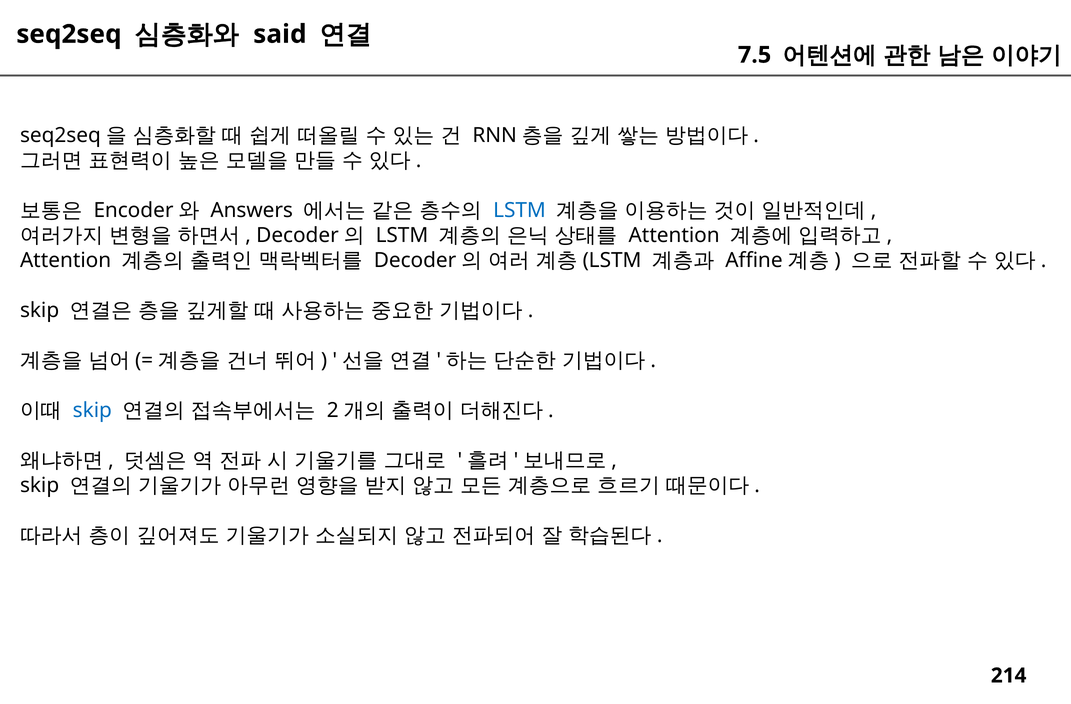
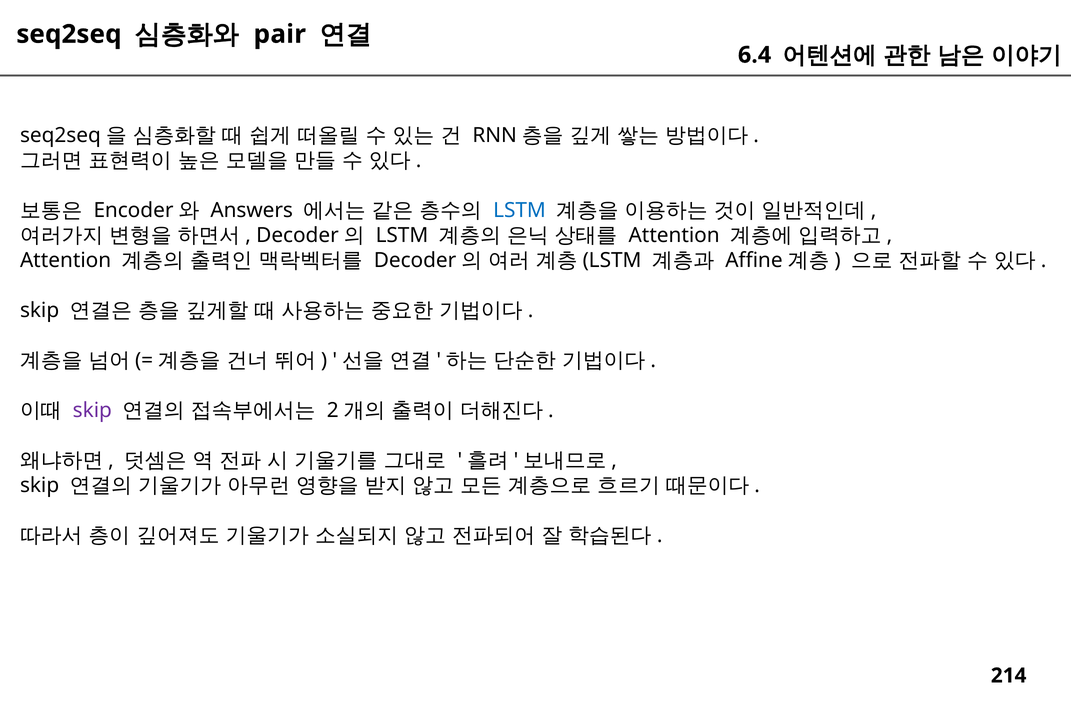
said: said -> pair (280, 34)
7.5: 7.5 -> 6.4 (755, 55)
skip colour: blue -> purple (92, 410)
